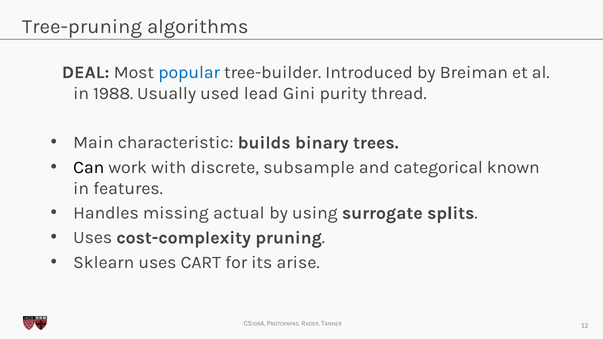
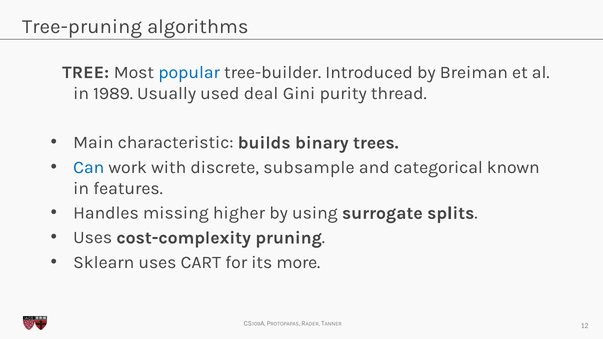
DEAL: DEAL -> TREE (86, 72)
1988: 1988 -> 1989 (113, 93)
lead: lead -> deal (261, 93)
Can colour: black -> blue (89, 167)
actual: actual -> higher (239, 213)
arise: arise -> more (298, 262)
